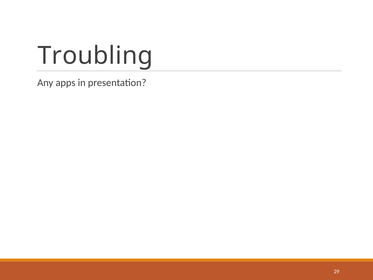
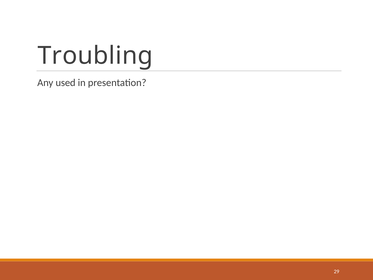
apps: apps -> used (66, 83)
